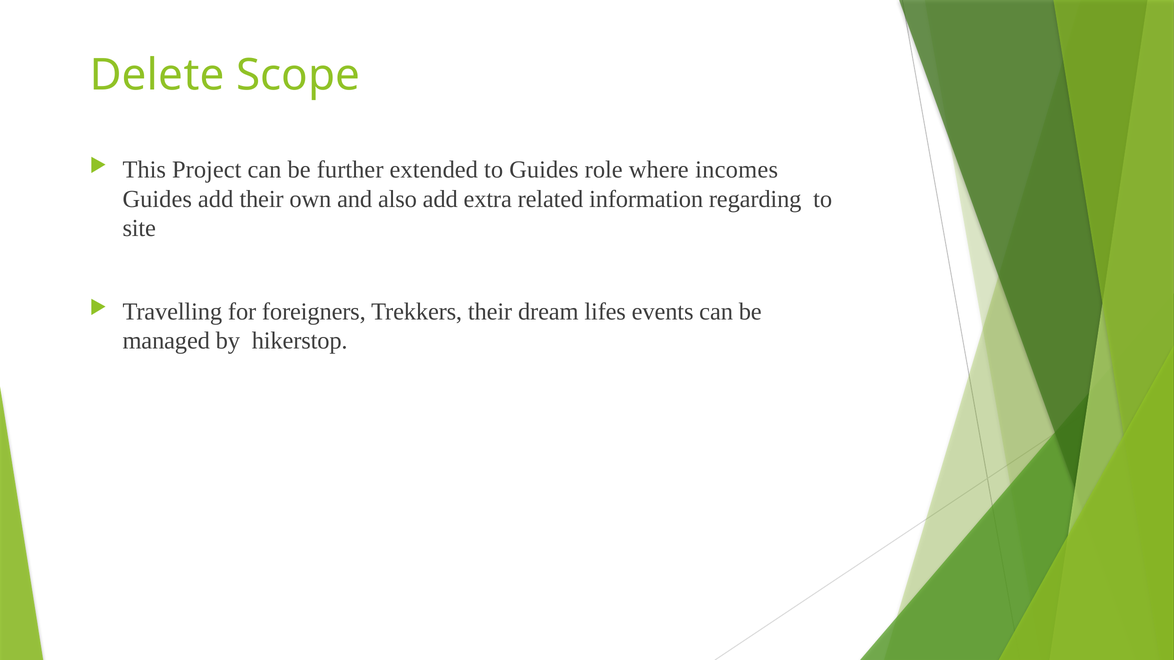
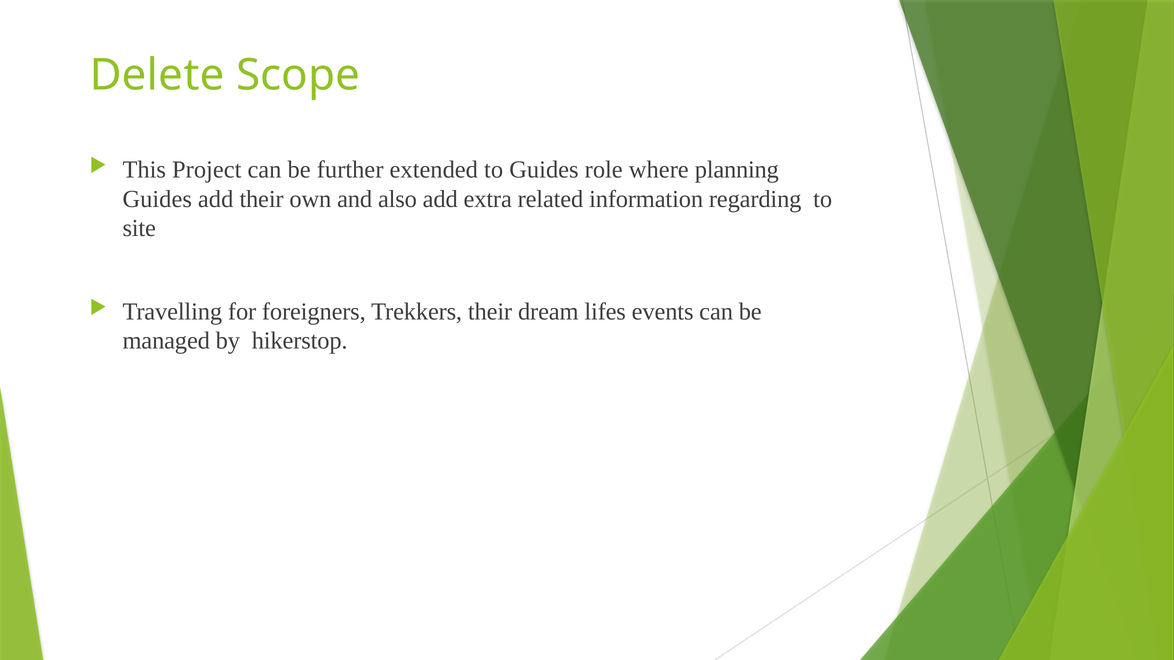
incomes: incomes -> planning (737, 170)
